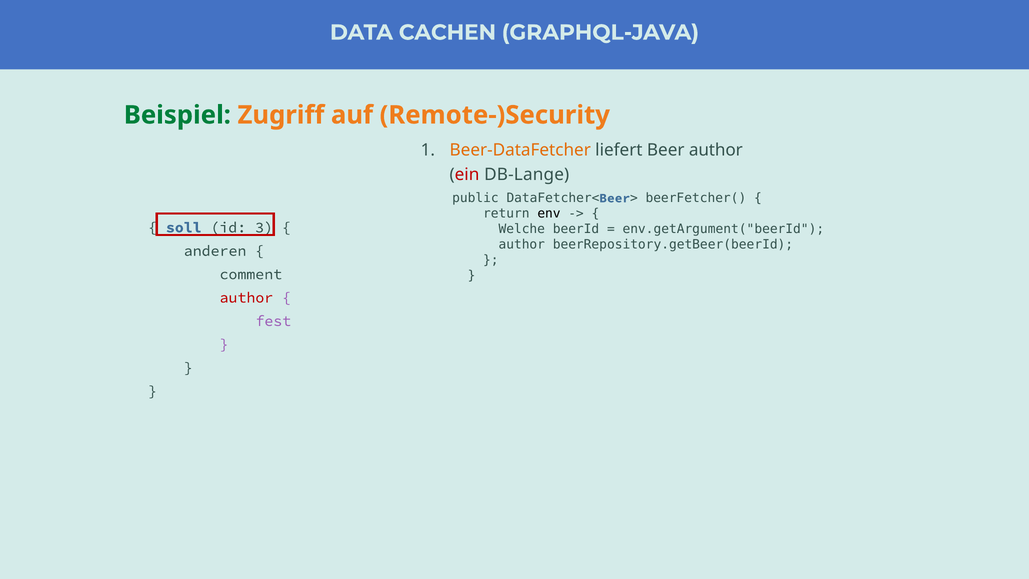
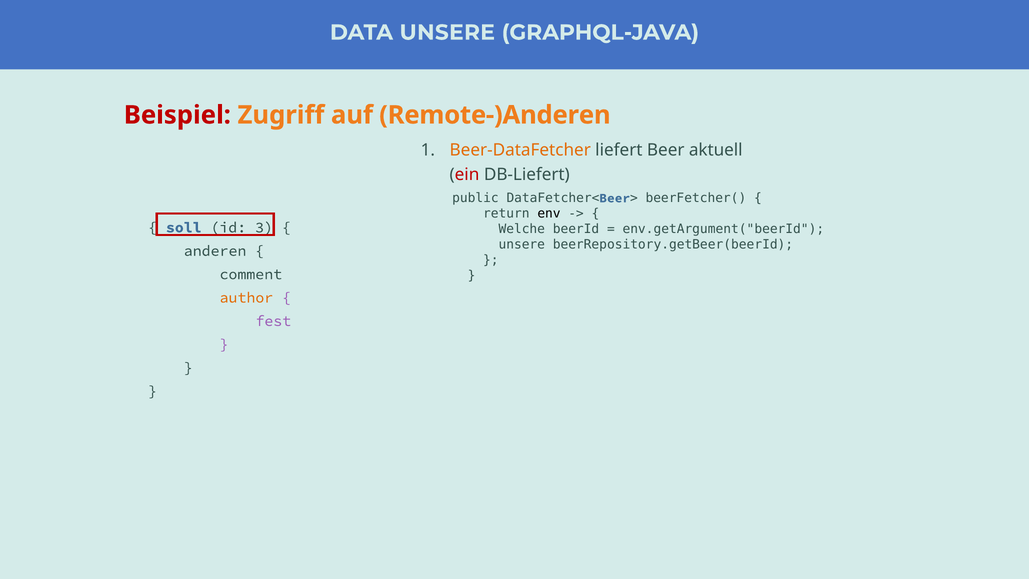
DATA CACHEN: CACHEN -> UNSERE (447, 32)
Beispiel colour: green -> red (177, 115)
Remote-)Security: Remote-)Security -> Remote-)Anderen (495, 115)
Beer author: author -> aktuell (716, 150)
DB-Lange: DB-Lange -> DB-Liefert (527, 175)
author: author -> unsere (522, 244)
author colour: red -> orange (246, 298)
